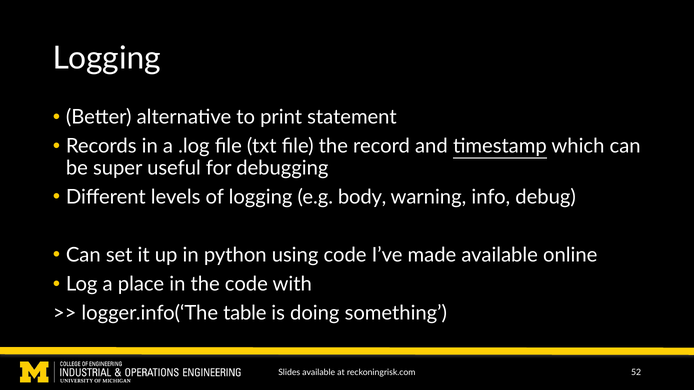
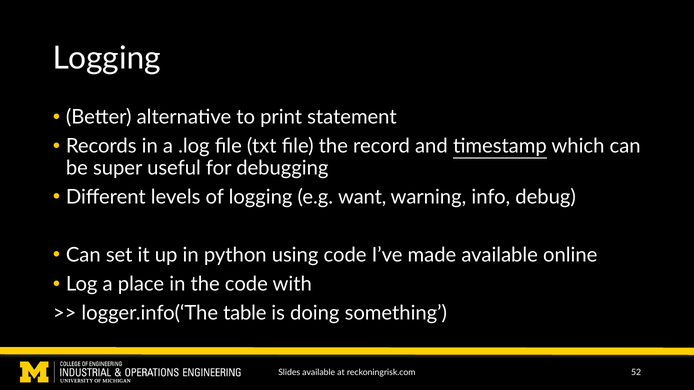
body: body -> want (362, 197)
